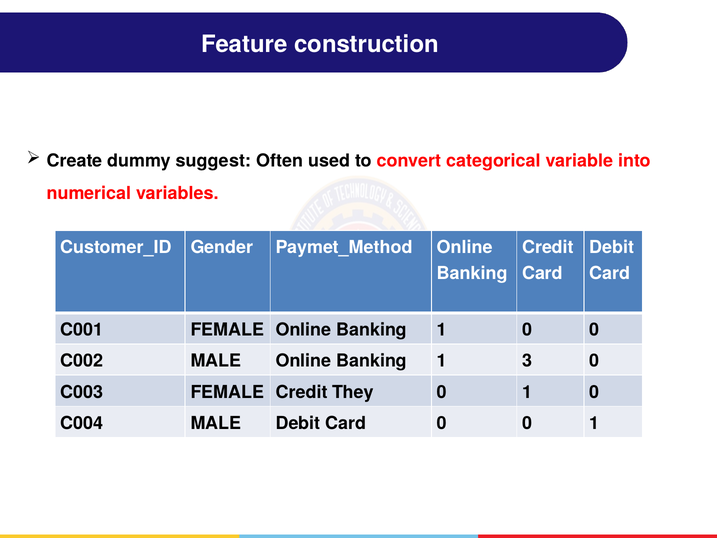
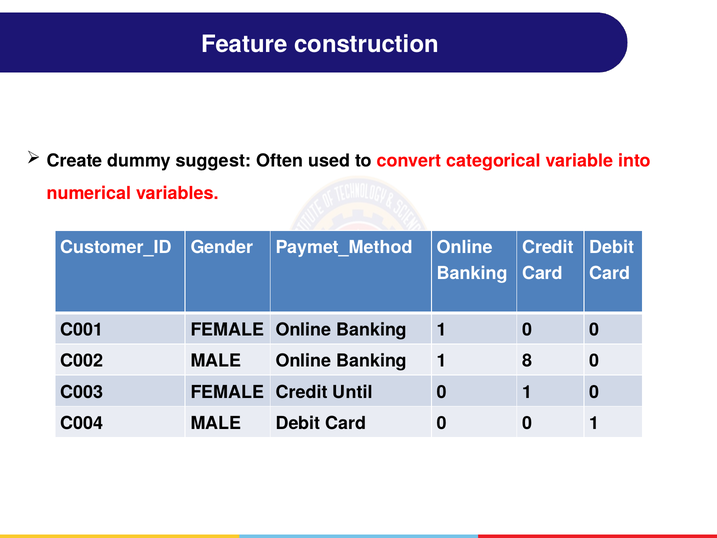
3: 3 -> 8 (527, 361)
They: They -> Until (353, 392)
